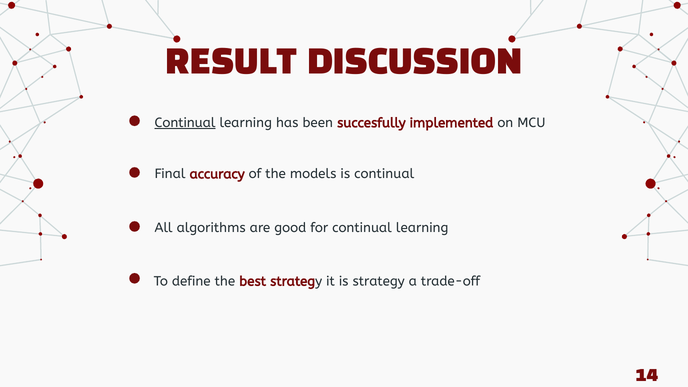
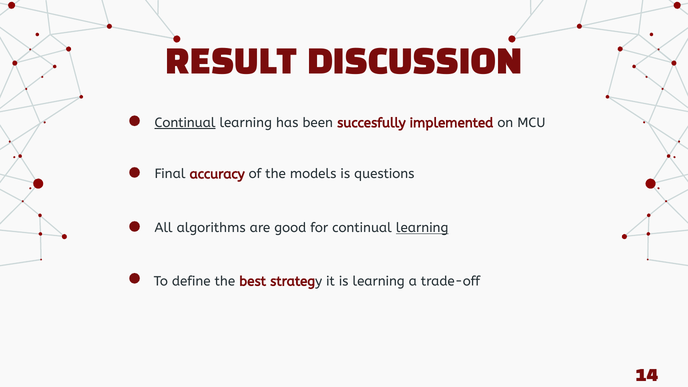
is continual: continual -> questions (384, 174)
learning underline: none -> present (422, 228)
is strategy: strategy -> learning (379, 281)
